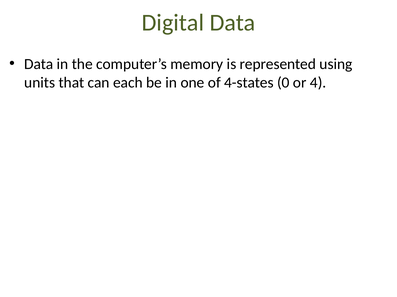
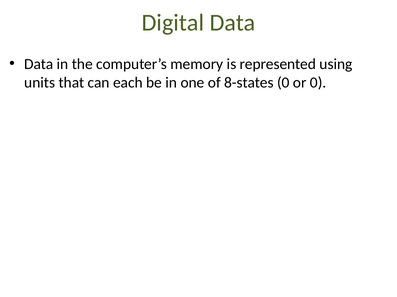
4-states: 4-states -> 8-states (249, 83)
or 4: 4 -> 0 (318, 83)
